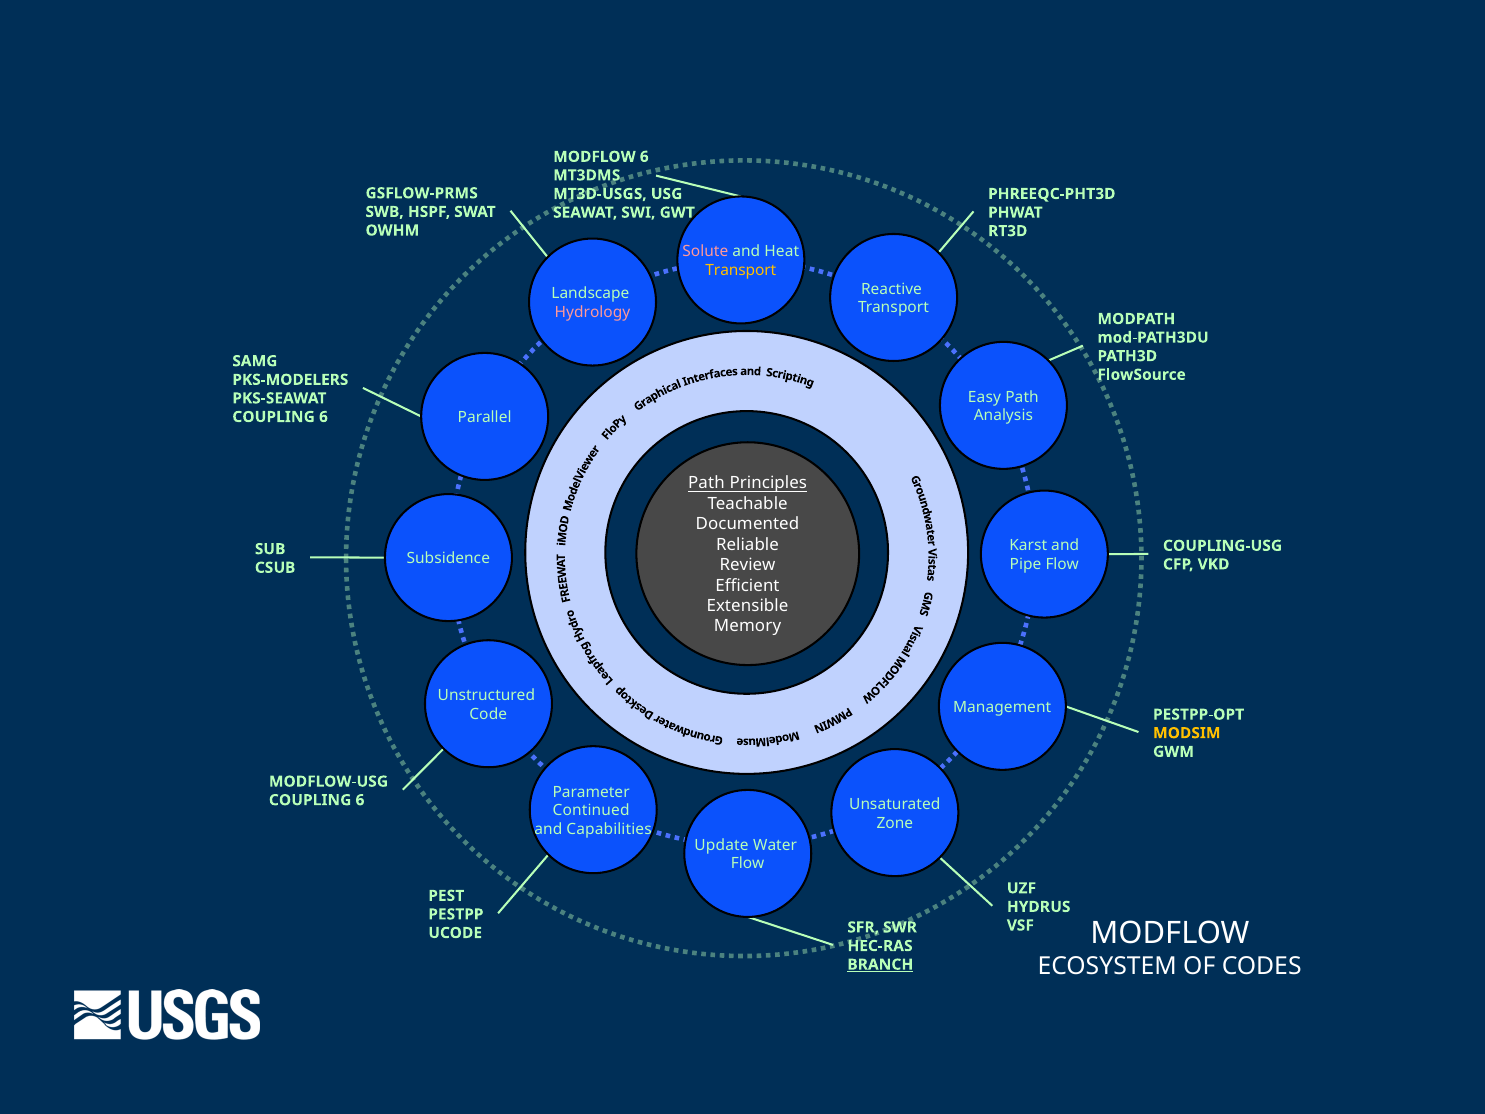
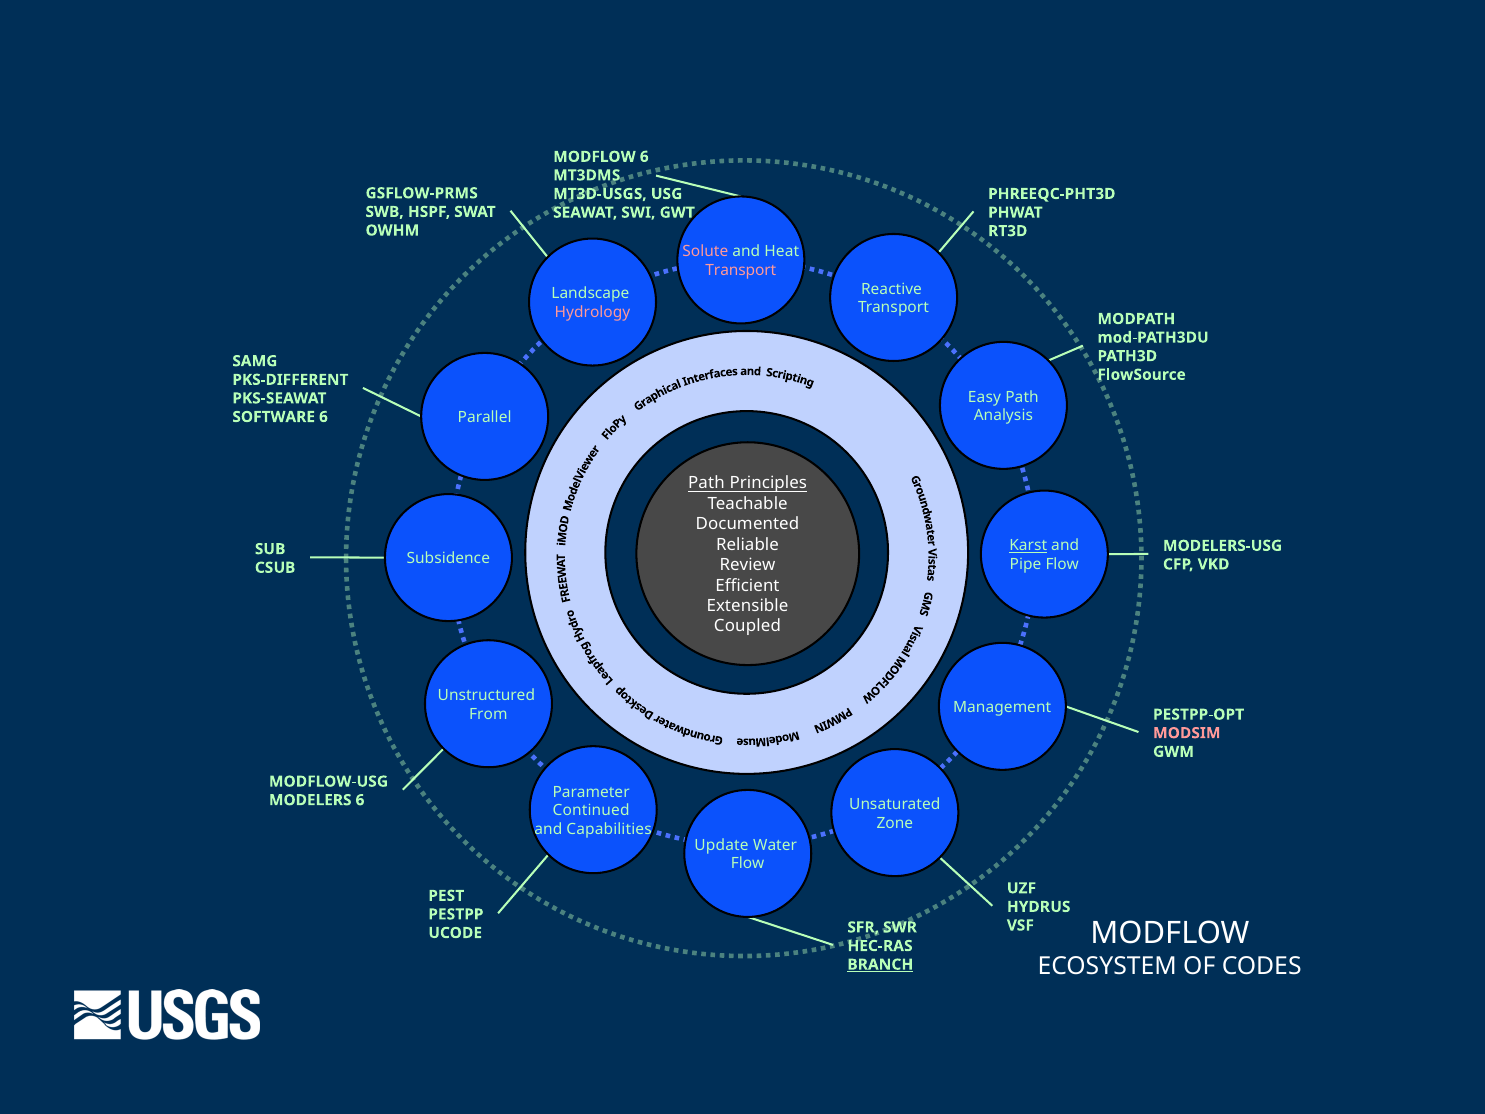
Transport colour: yellow -> pink (741, 270)
PKS-MODELERS: PKS-MODELERS -> PKS-DIFFERENT (290, 380)
COUPLING: COUPLING -> SOFTWARE (274, 417)
Karst underline: none -> present (1028, 546)
COUPLING-USG: COUPLING-USG -> MODELERS-USG (1223, 546)
Memory: Memory -> Coupled (747, 626)
Code: Code -> From (488, 714)
MODSIM colour: yellow -> pink (1187, 733)
COUPLING: COUPLING -> MODELERS (310, 800)
